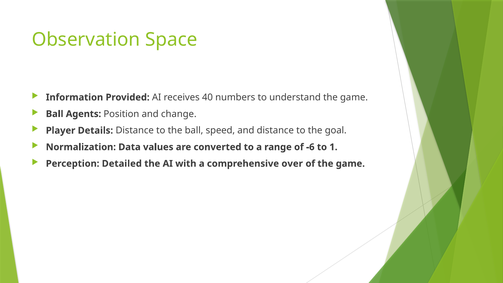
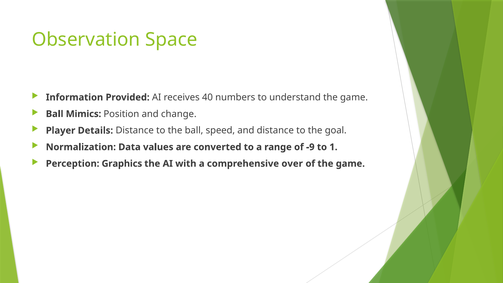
Agents: Agents -> Mimics (84, 114)
-6: -6 -> -9 (310, 147)
Detailed: Detailed -> Graphics (122, 164)
